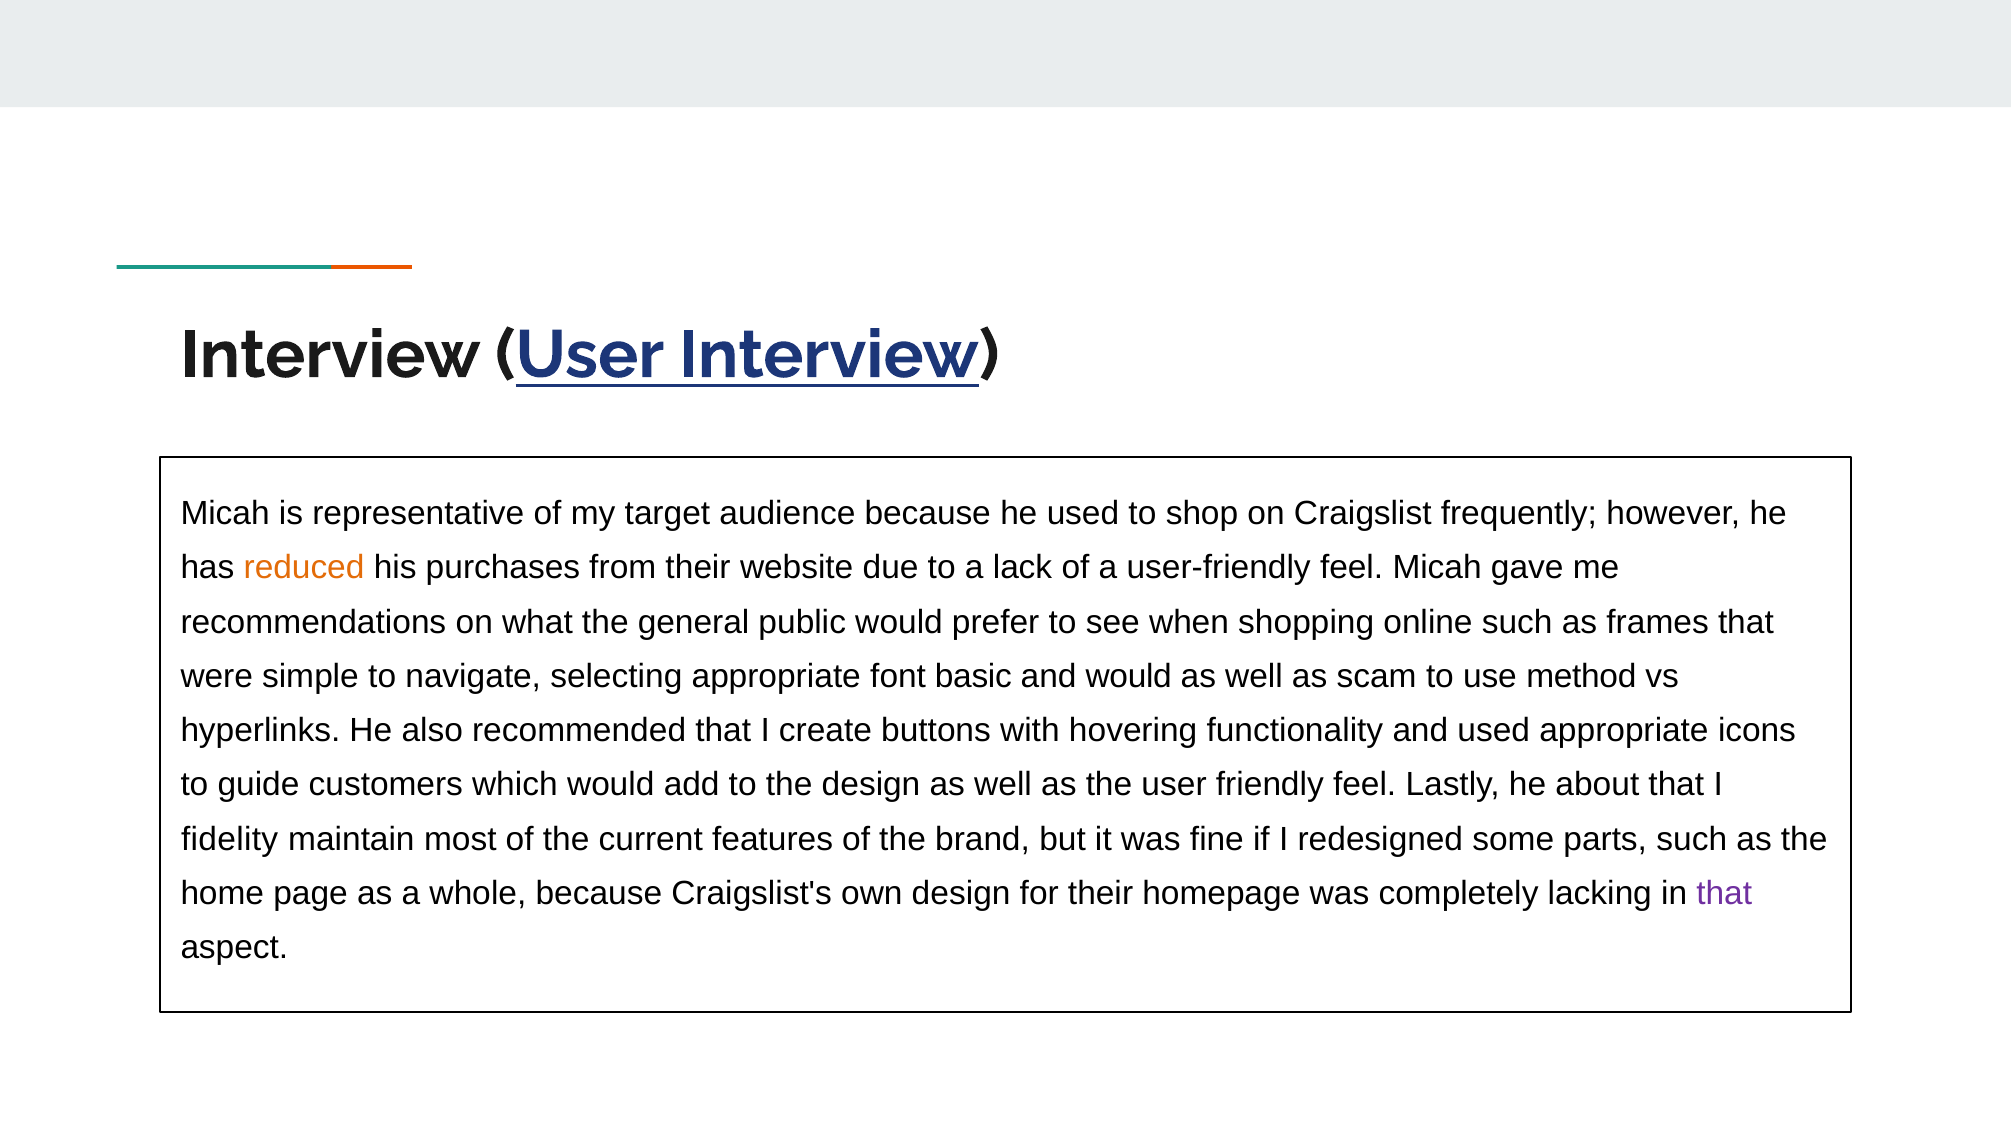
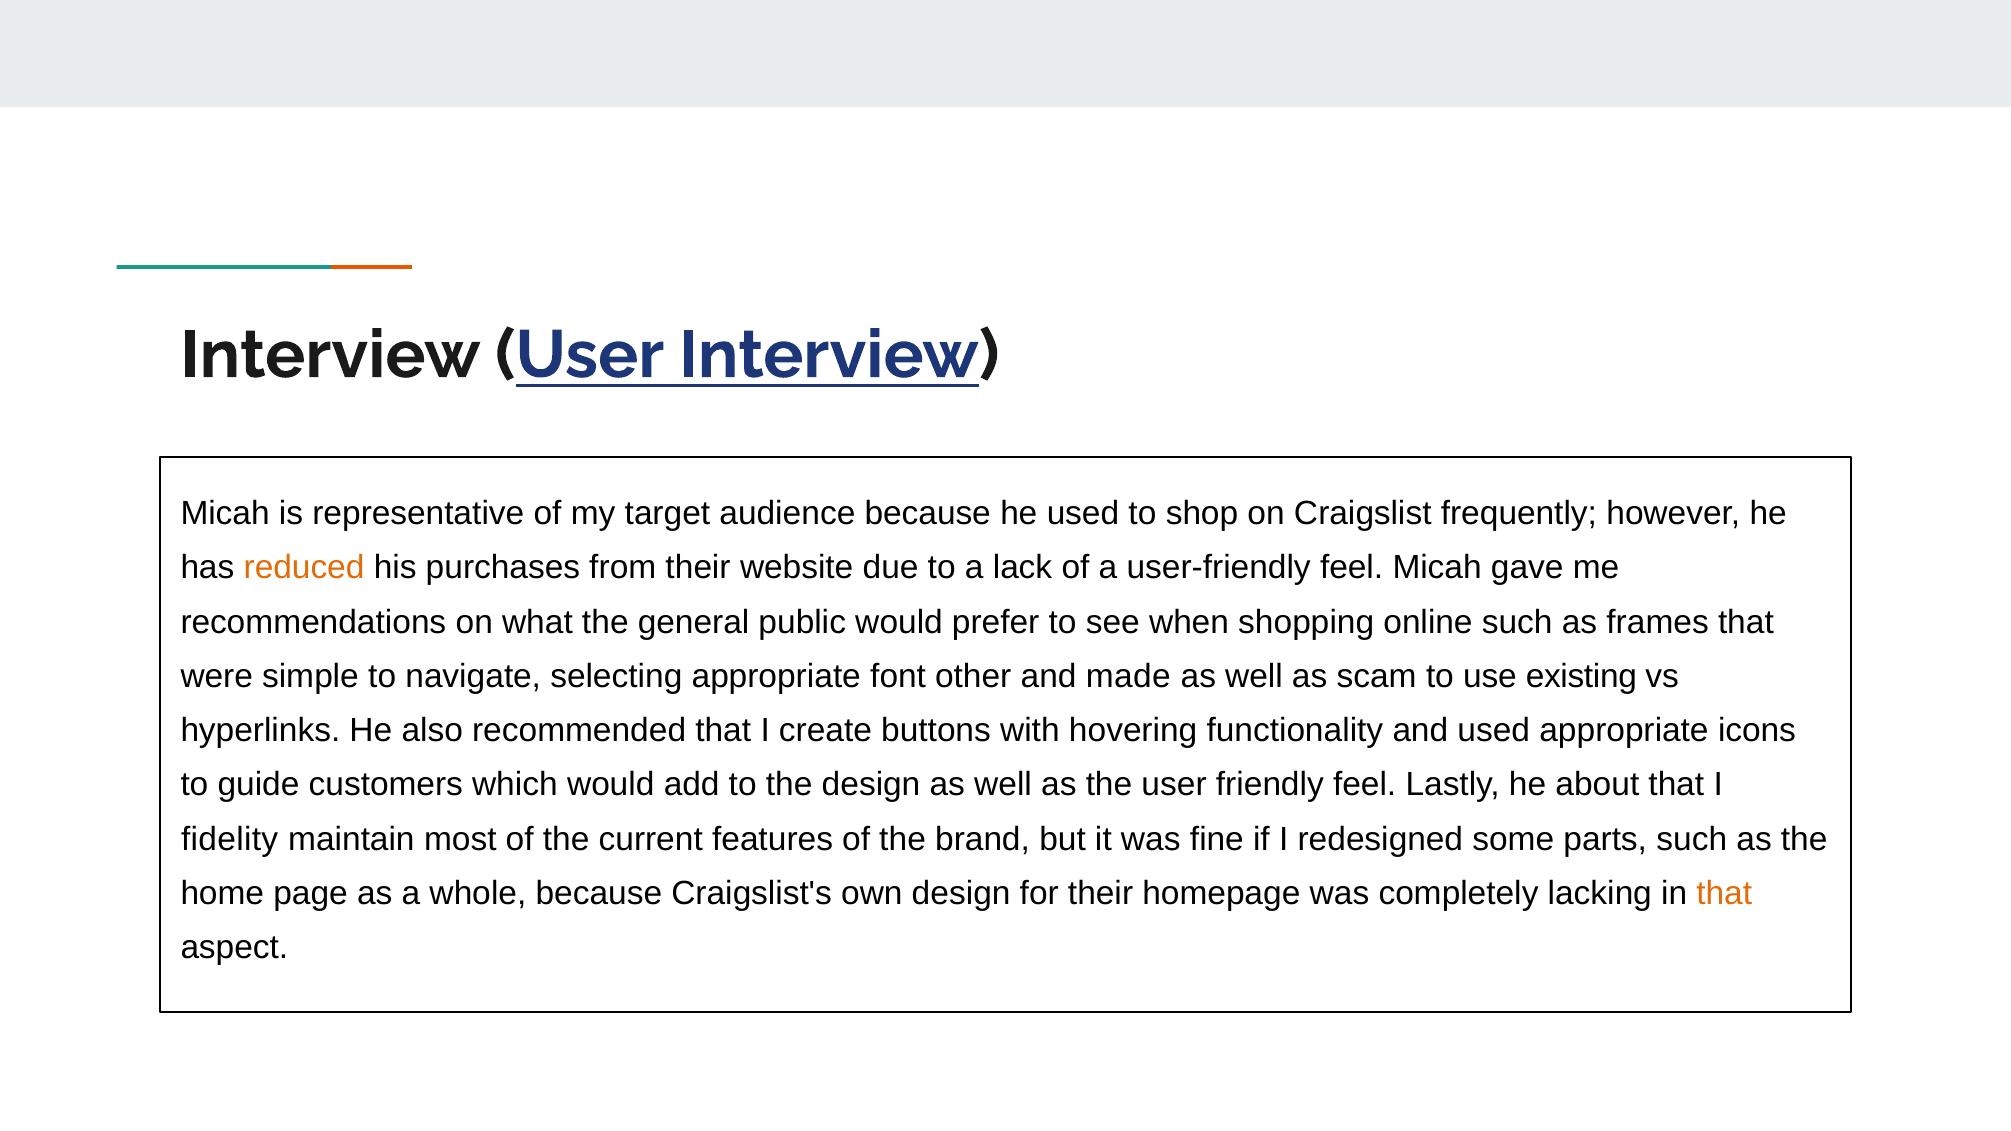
basic: basic -> other (973, 676)
and would: would -> made (1128, 676)
method: method -> existing (1581, 676)
that colour: purple -> orange (1724, 893)
